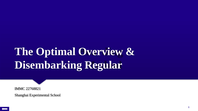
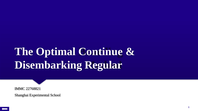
Overview: Overview -> Continue (101, 52)
